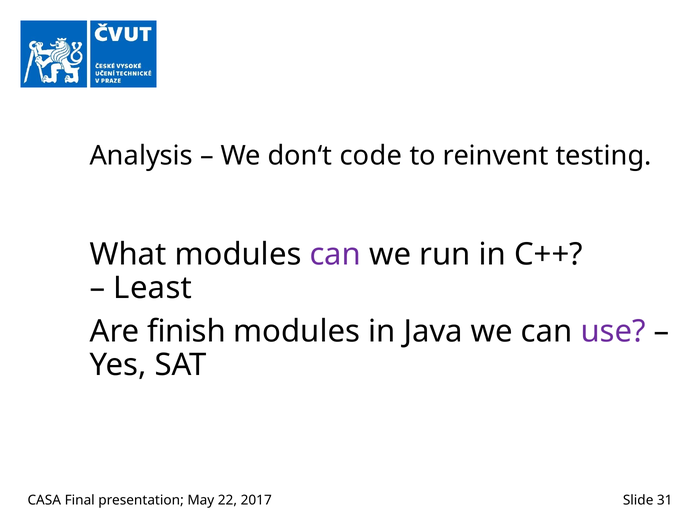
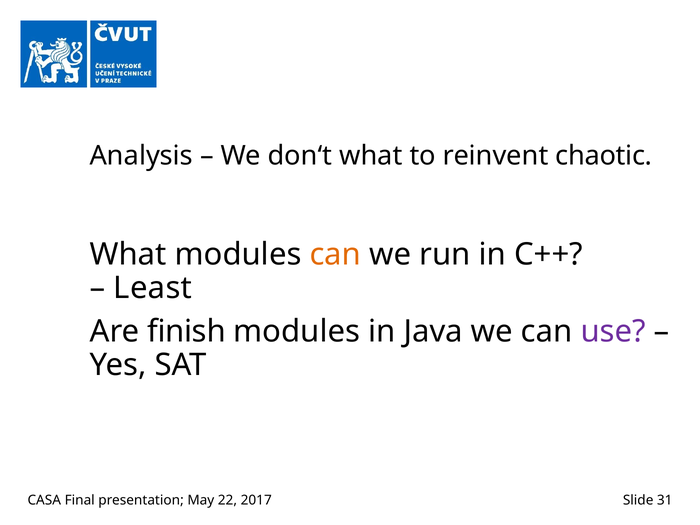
don‘t code: code -> what (371, 156)
testing: testing -> chaotic (604, 156)
can colour: purple -> orange (335, 254)
